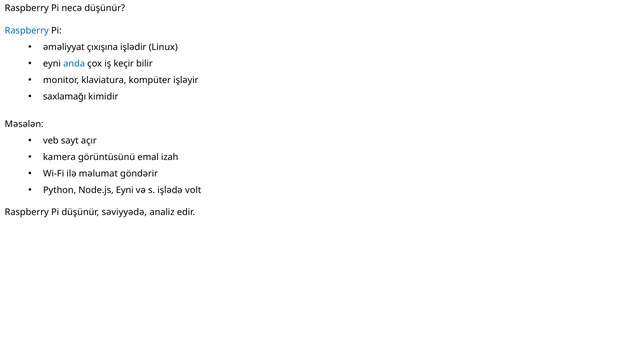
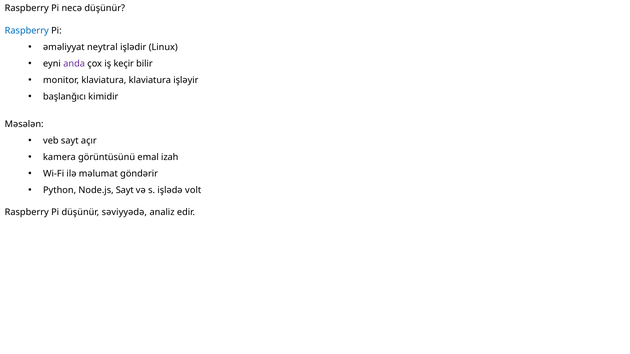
çıxışına: çıxışına -> neytral (102, 47)
anda colour: blue -> purple (74, 64)
klaviatura kompüter: kompüter -> klaviatura (150, 80)
saxlamağı: saxlamağı -> başlanğıcı (65, 97)
Node.js Eyni: Eyni -> Sayt (125, 190)
